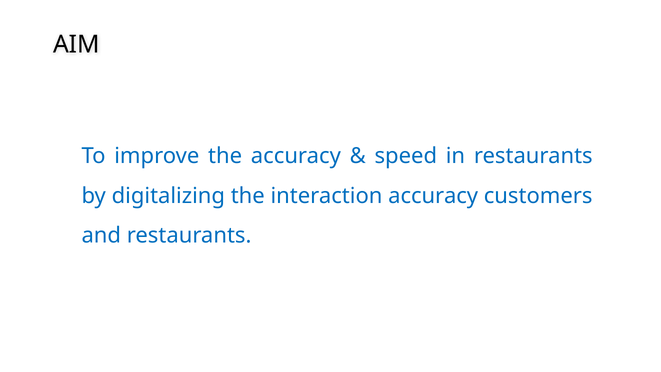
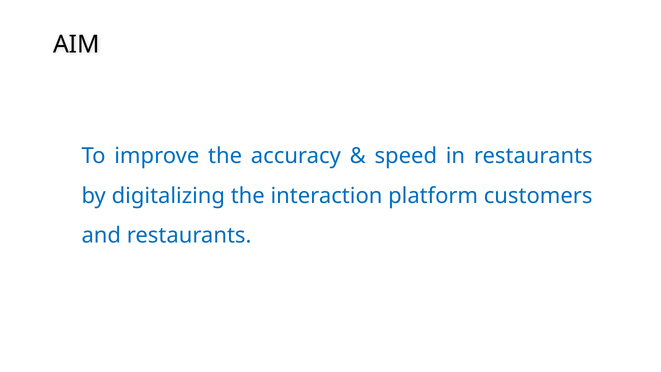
interaction accuracy: accuracy -> platform (433, 196)
